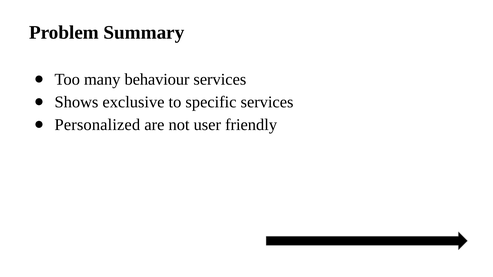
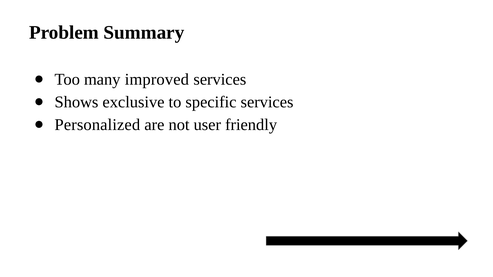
behaviour: behaviour -> improved (157, 80)
